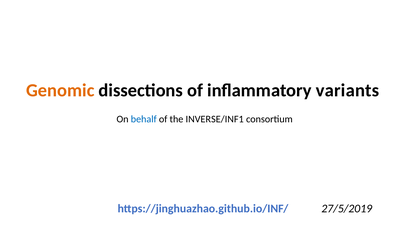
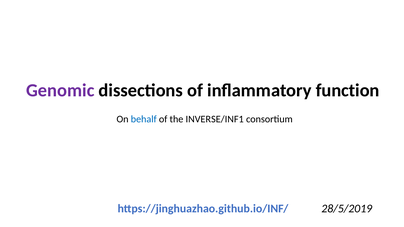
Genomic colour: orange -> purple (60, 90)
variants: variants -> function (348, 90)
27/5/2019: 27/5/2019 -> 28/5/2019 (347, 209)
